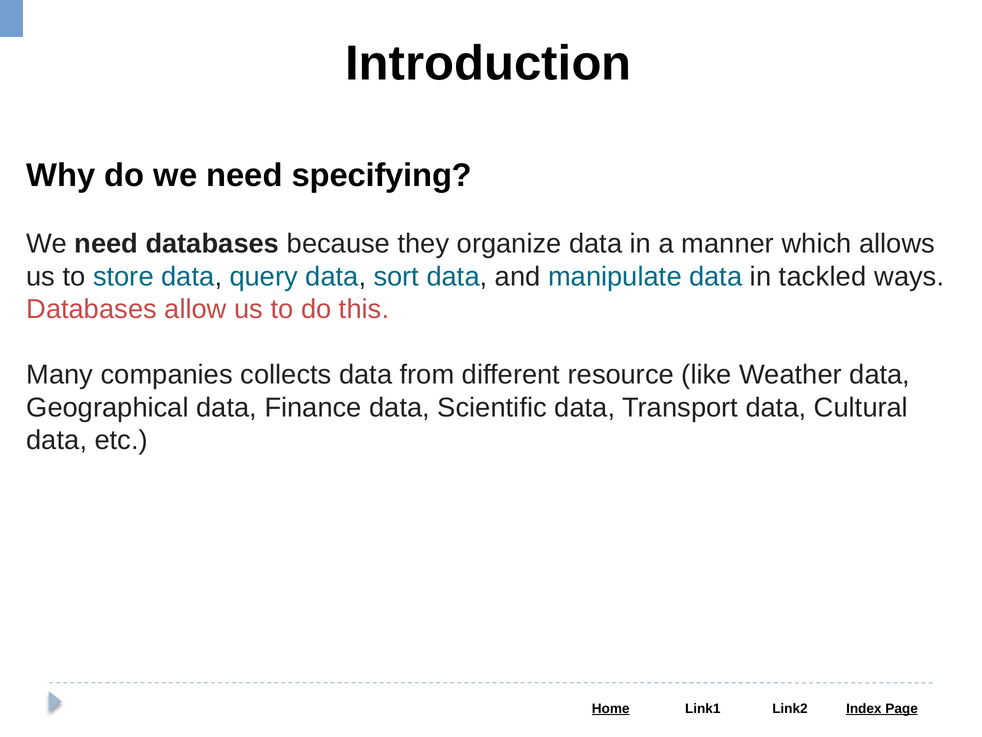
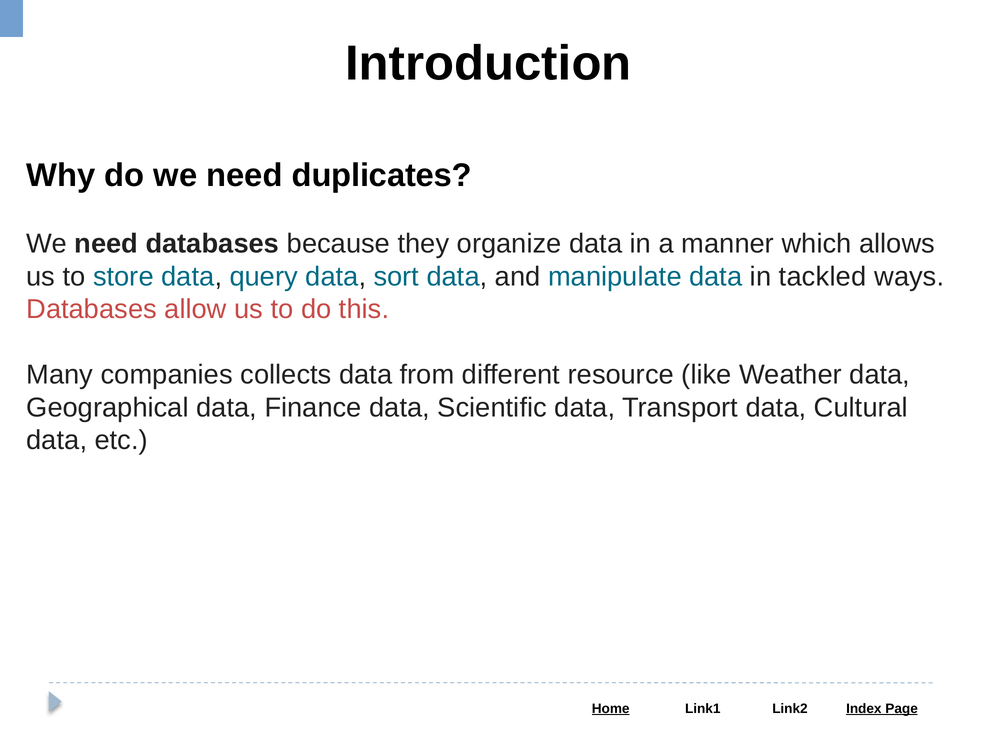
specifying: specifying -> duplicates (382, 175)
